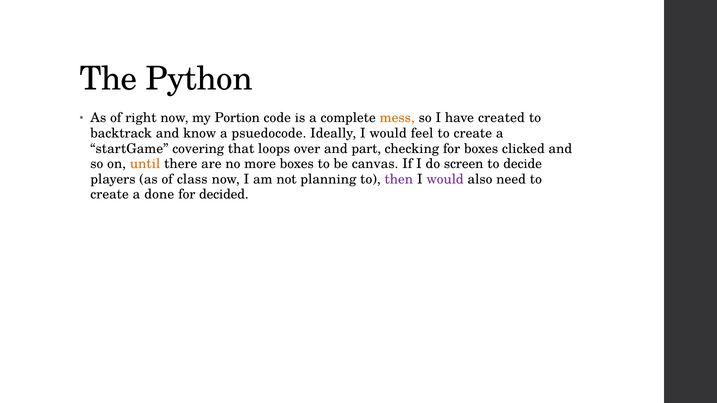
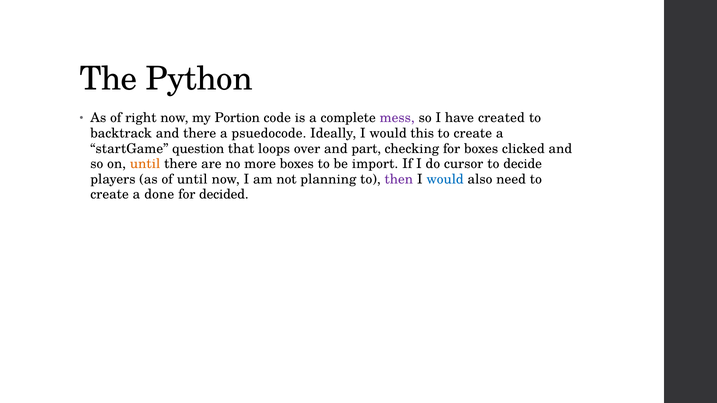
mess colour: orange -> purple (397, 118)
and know: know -> there (200, 133)
feel: feel -> this (422, 133)
covering: covering -> question (198, 149)
canvas: canvas -> import (375, 164)
screen: screen -> cursor (464, 164)
of class: class -> until (192, 179)
would colour: purple -> blue (445, 179)
